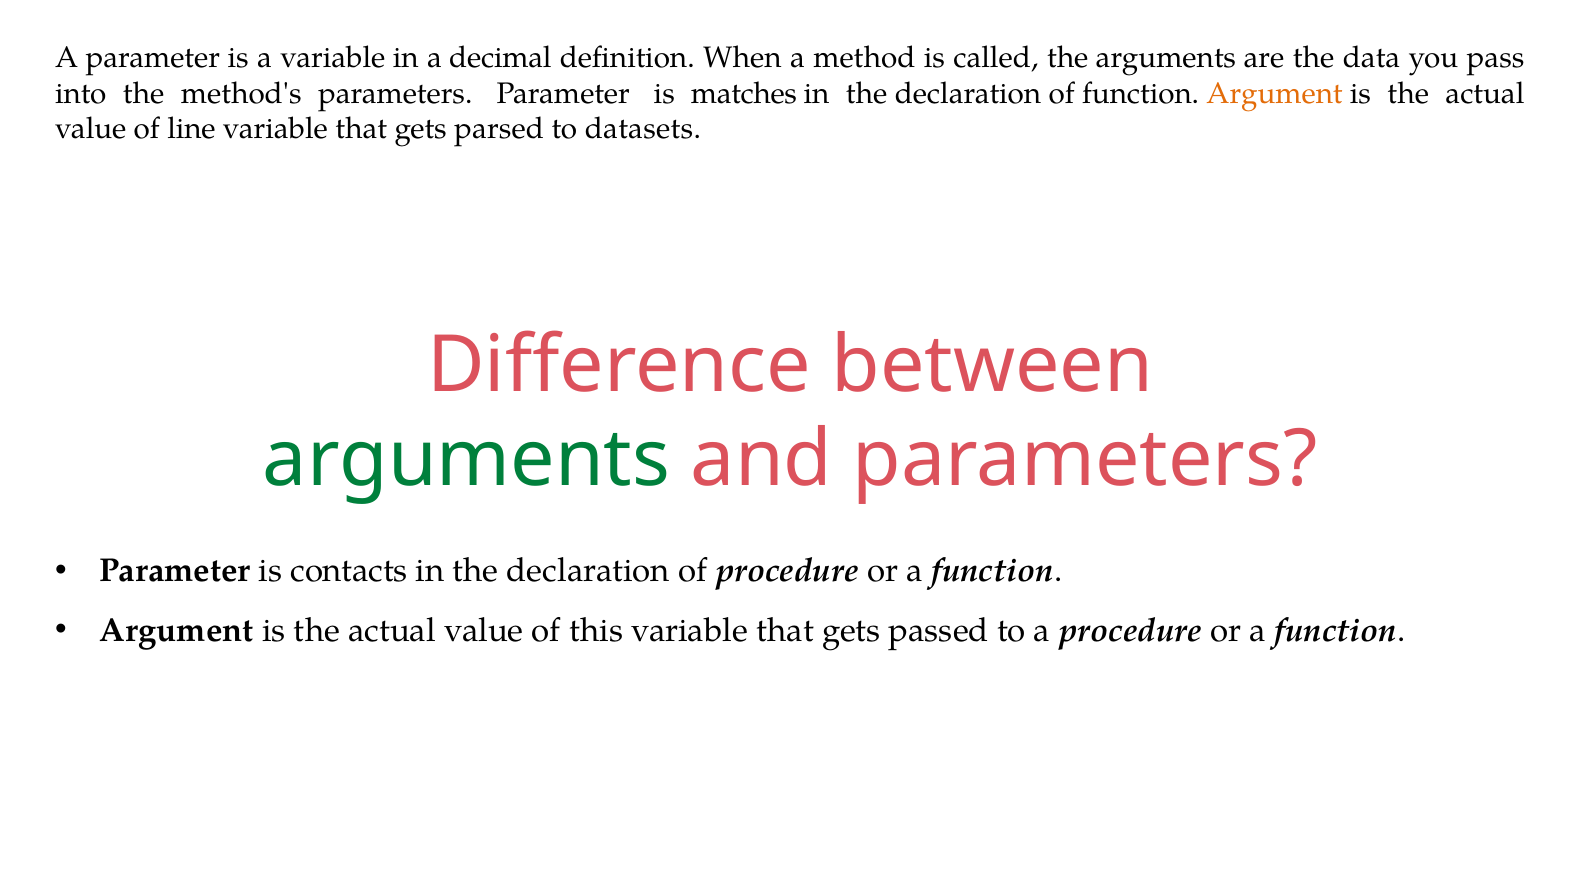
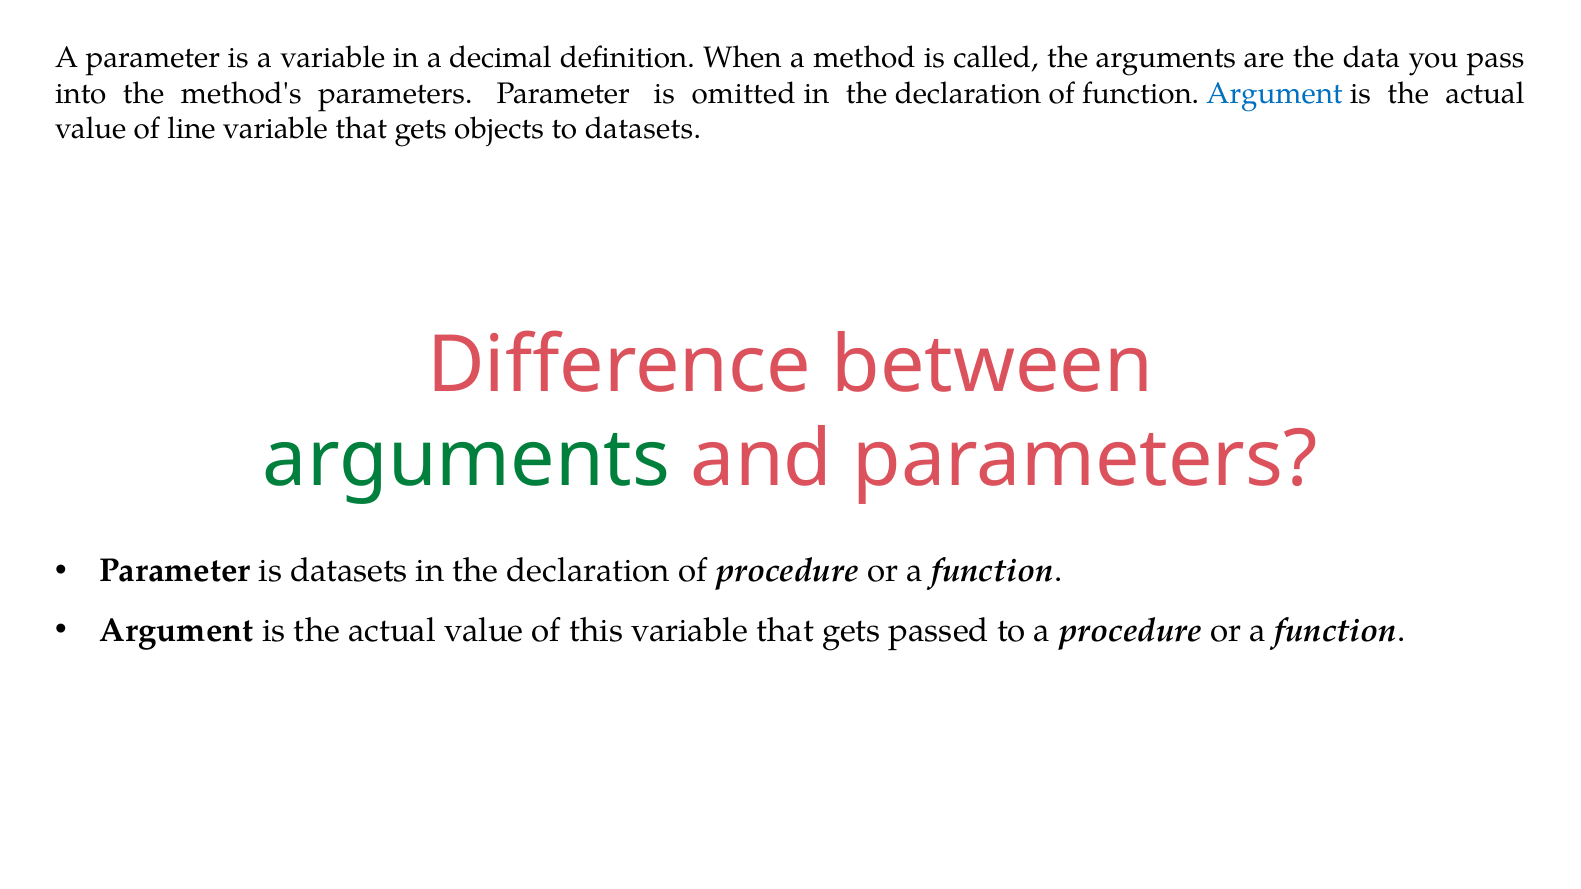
matches: matches -> omitted (744, 93)
Argument colour: orange -> blue (1275, 93)
parsed: parsed -> objects (499, 129)
is contacts: contacts -> datasets (349, 571)
